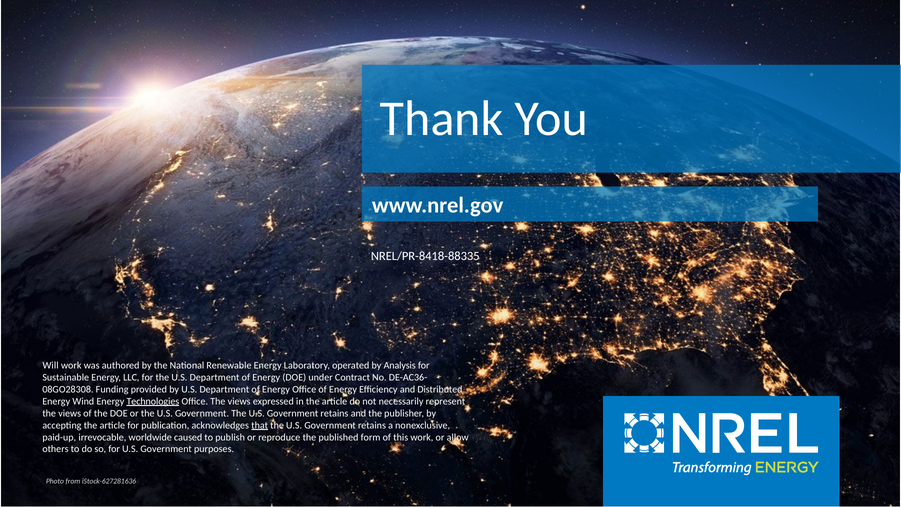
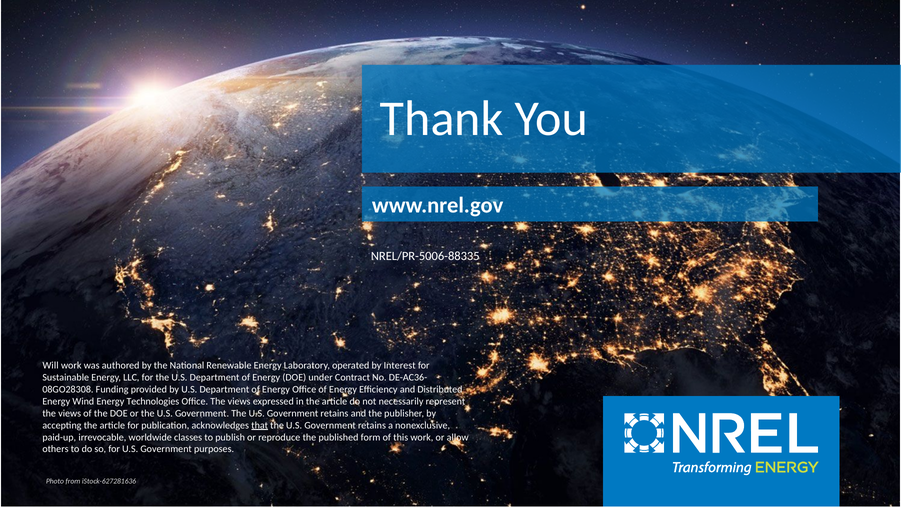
NREL/PR-8418-88335: NREL/PR-8418-88335 -> NREL/PR-5006-88335 (425, 256)
Analysis: Analysis -> Interest (400, 365)
Technologies underline: present -> none (153, 401)
caused: caused -> classes (188, 437)
